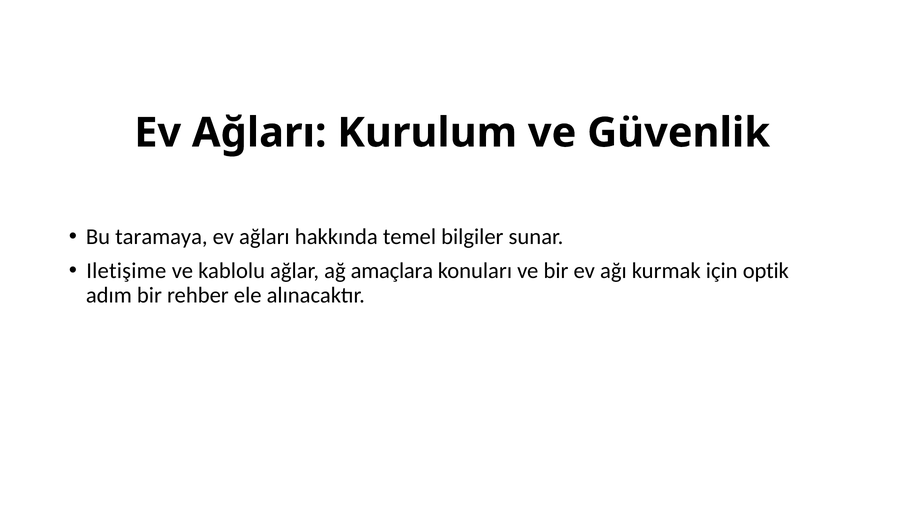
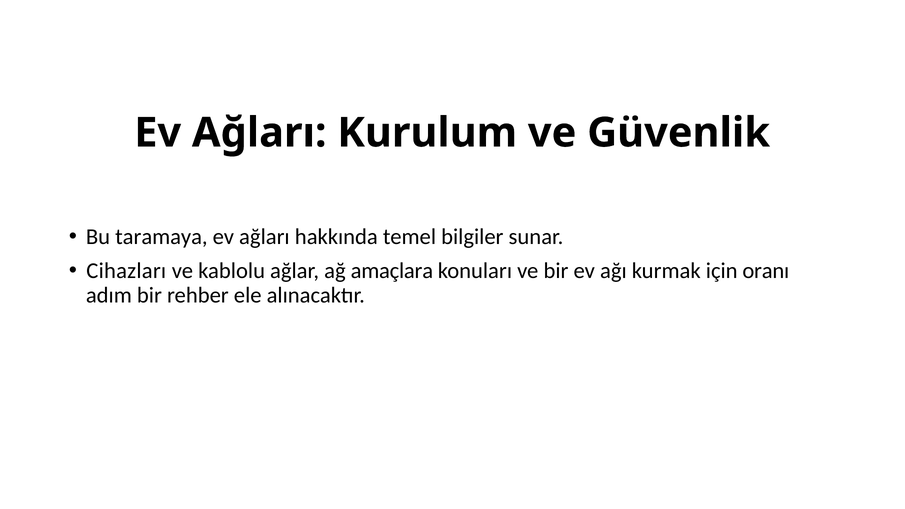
Iletişime: Iletişime -> Cihazları (126, 271)
optik: optik -> oranı (766, 271)
